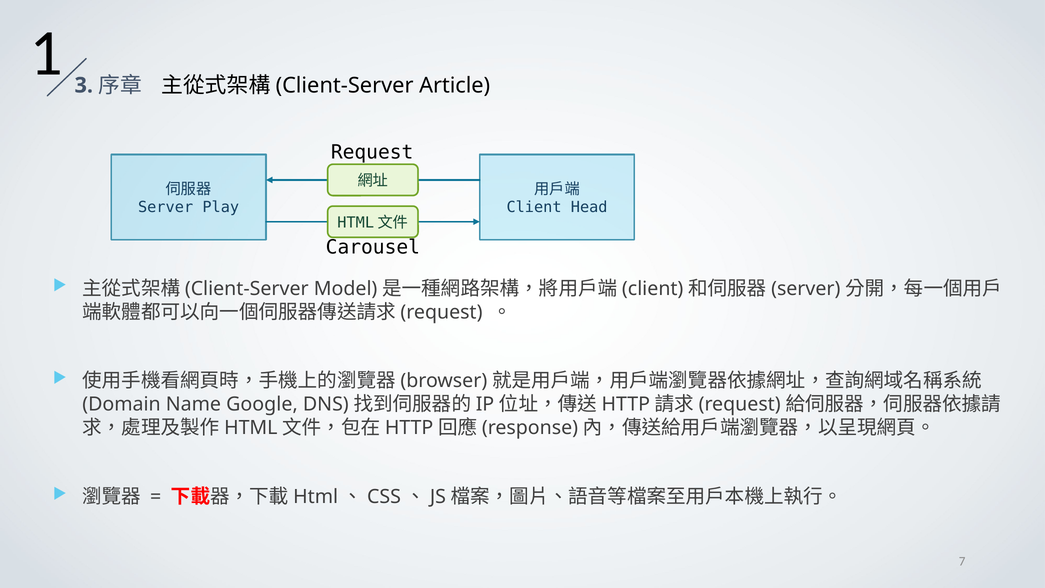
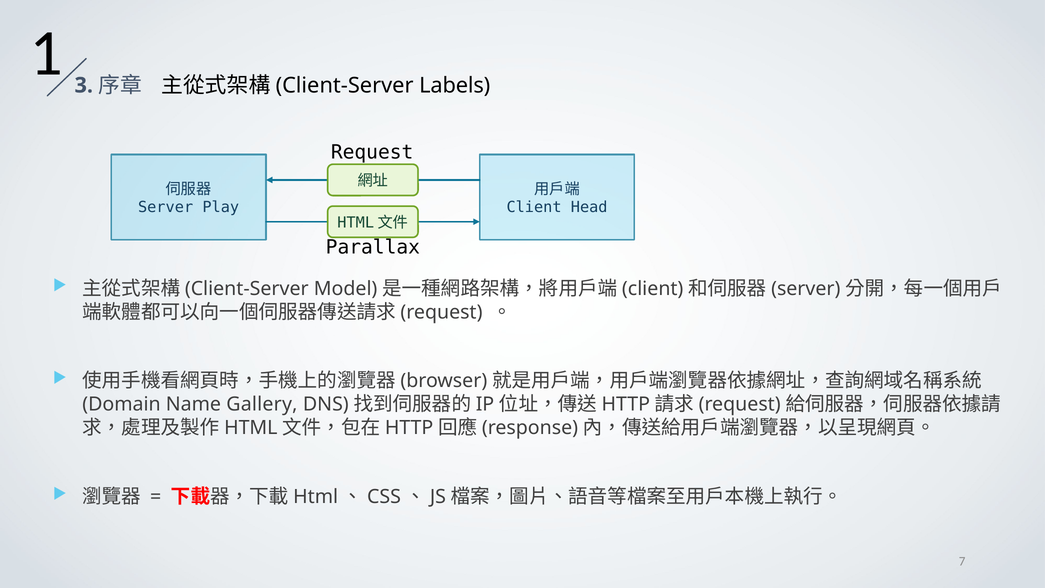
Article: Article -> Labels (455, 85)
Carousel: Carousel -> Parallax (373, 247)
Google: Google -> Gallery (262, 404)
